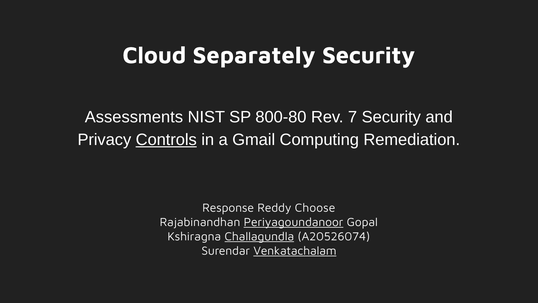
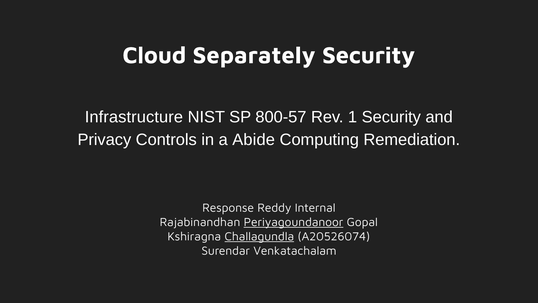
Assessments: Assessments -> Infrastructure (134, 117)
800-80: 800-80 -> 800-57 (281, 117)
7: 7 -> 1 (353, 117)
Controls underline: present -> none (166, 139)
Gmail: Gmail -> Abide (254, 139)
Choose: Choose -> Internal (315, 208)
Venkatachalam underline: present -> none (295, 251)
